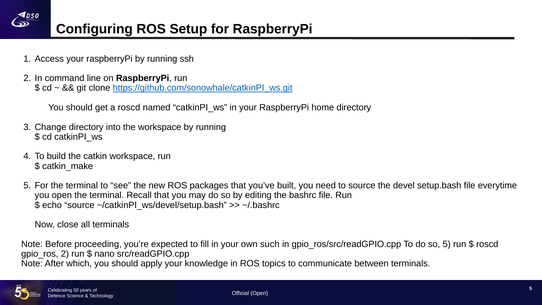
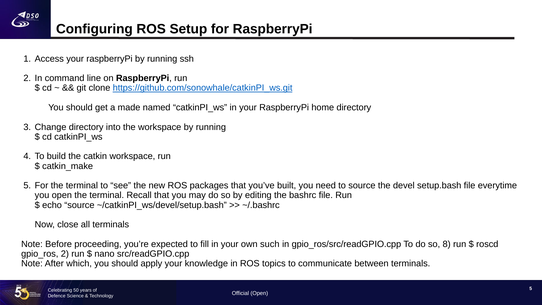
a roscd: roscd -> made (129, 107)
so 5: 5 -> 8 (447, 244)
